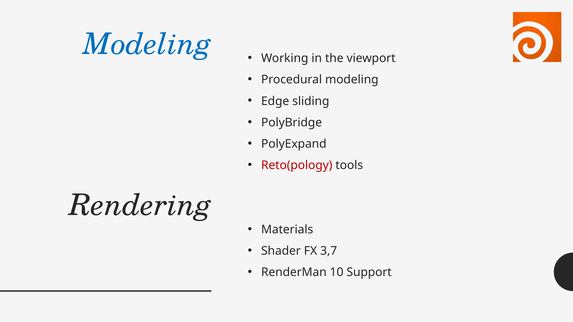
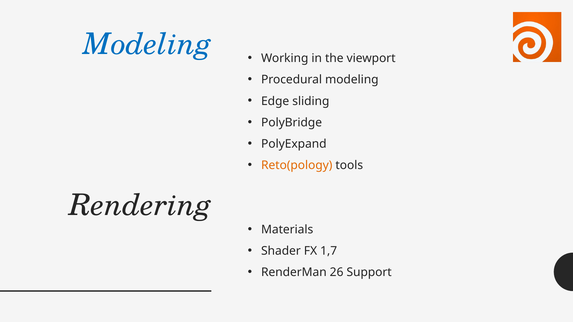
Reto(pology colour: red -> orange (297, 165)
3,7: 3,7 -> 1,7 (329, 251)
10: 10 -> 26 (337, 273)
